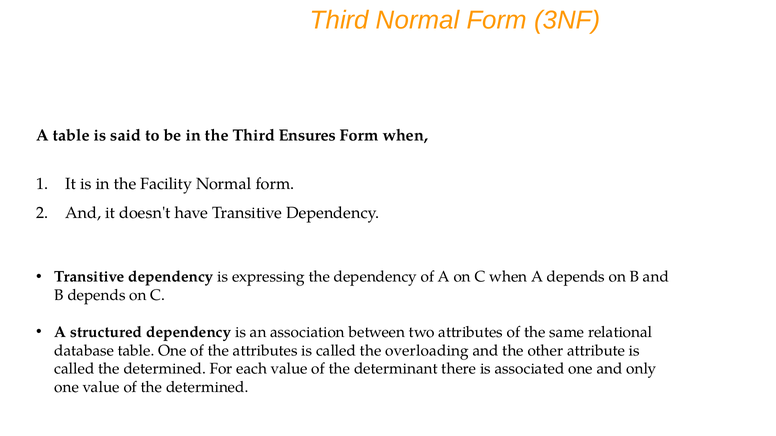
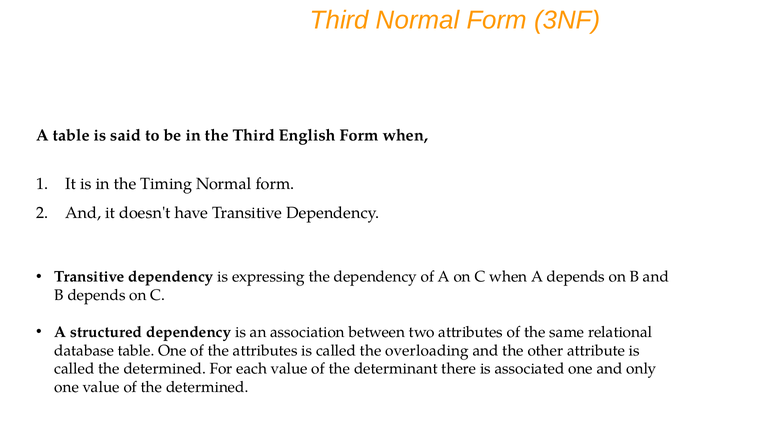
Ensures: Ensures -> English (307, 136)
Facility: Facility -> Timing (166, 184)
